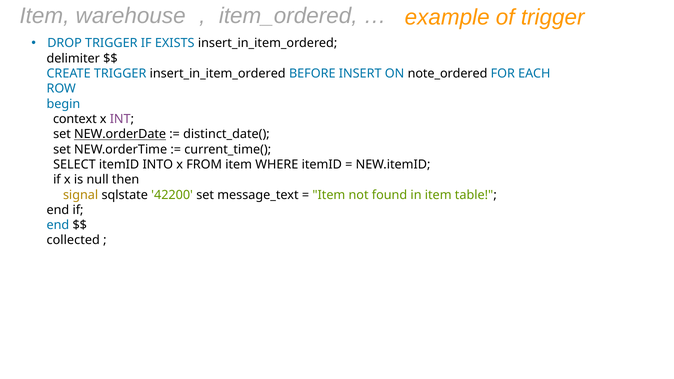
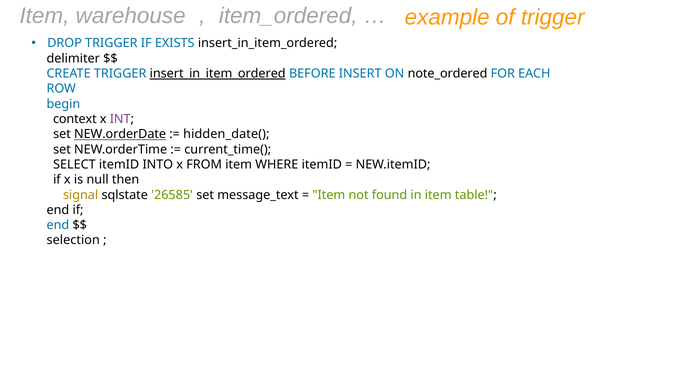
insert_in_item_ordered underline: none -> present (218, 74)
distinct_date(: distinct_date( -> hidden_date( (226, 134)
42200: 42200 -> 26585 (172, 195)
collected: collected -> selection (73, 240)
